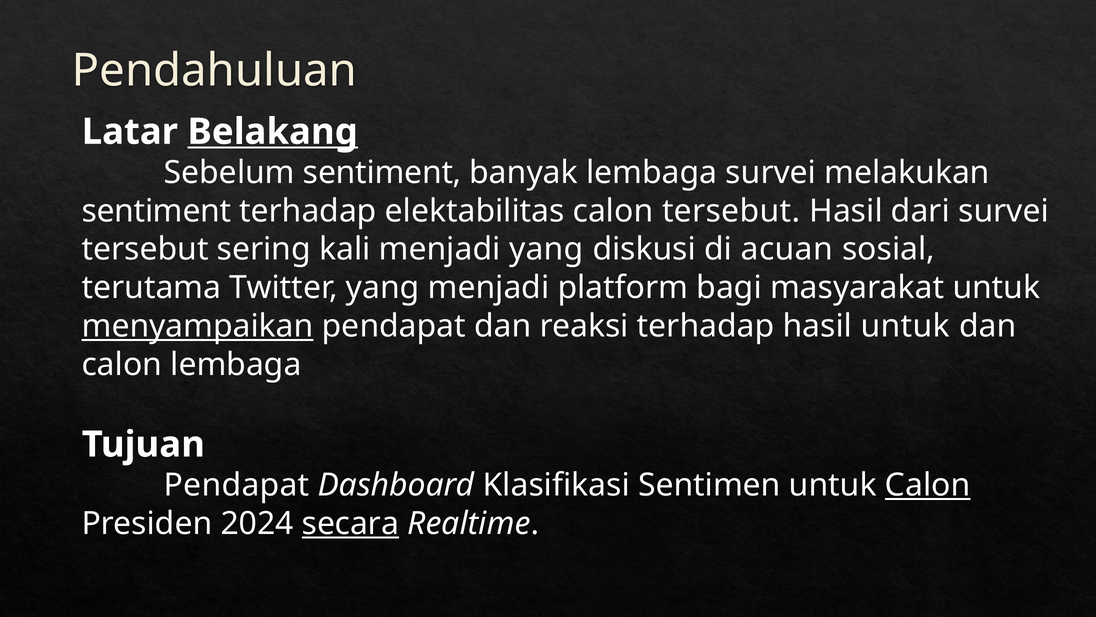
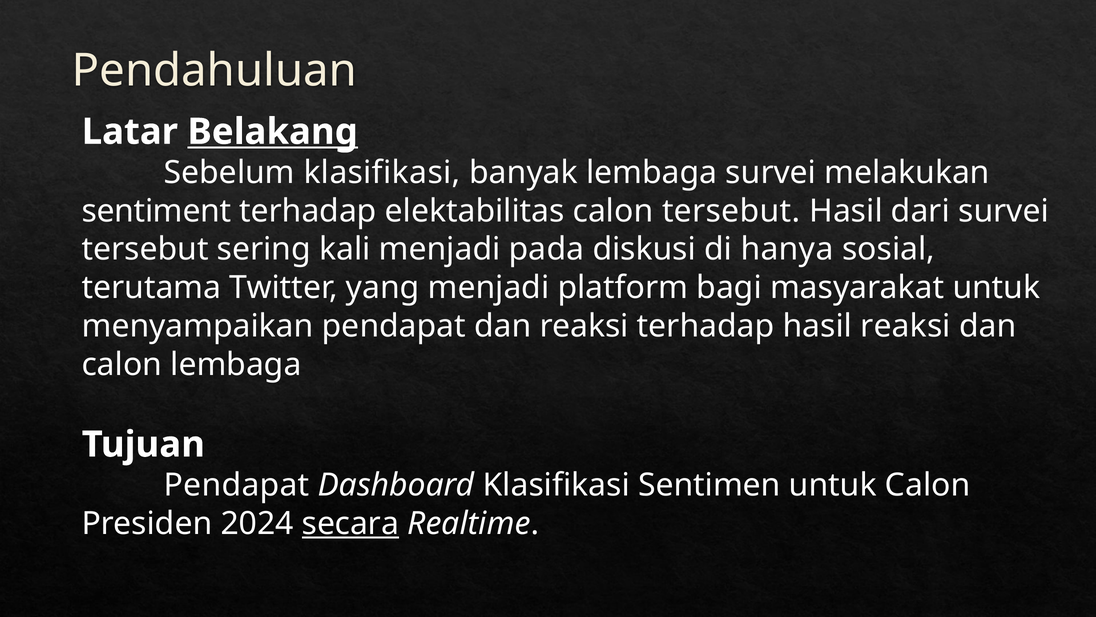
Sebelum sentiment: sentiment -> klasifikasi (382, 172)
menjadi yang: yang -> pada (546, 249)
acuan: acuan -> hanya (787, 249)
menyampaikan underline: present -> none (198, 326)
hasil untuk: untuk -> reaksi (905, 326)
Calon underline: present -> none (928, 485)
